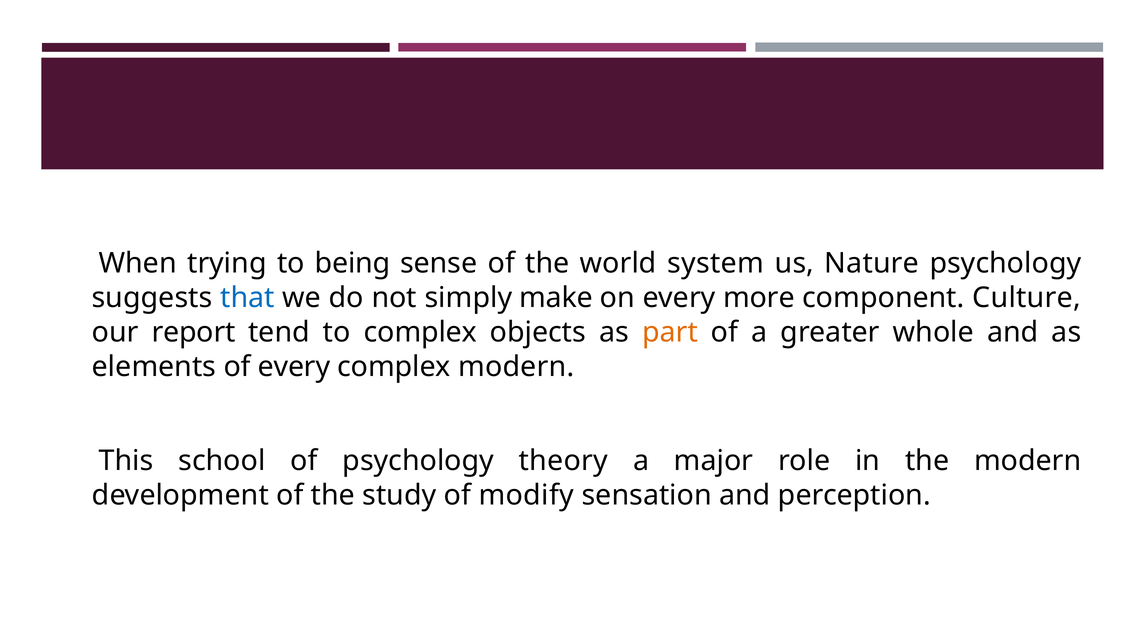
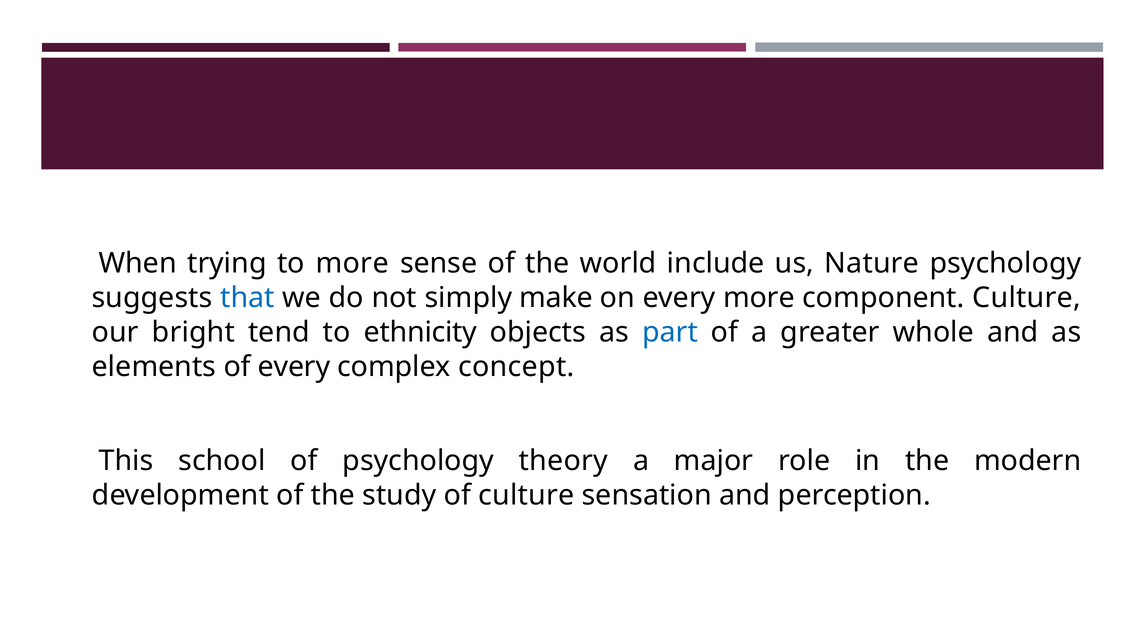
to being: being -> more (352, 264)
system: system -> include (716, 264)
report: report -> bright (193, 332)
to complex: complex -> ethnicity (420, 332)
part colour: orange -> blue (670, 332)
complex modern: modern -> concept (516, 367)
of modify: modify -> culture (526, 495)
